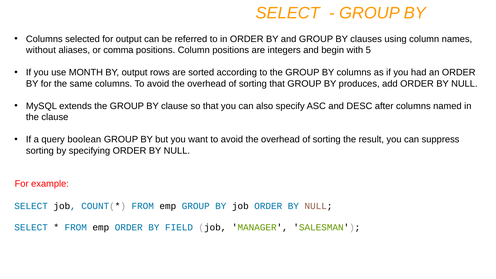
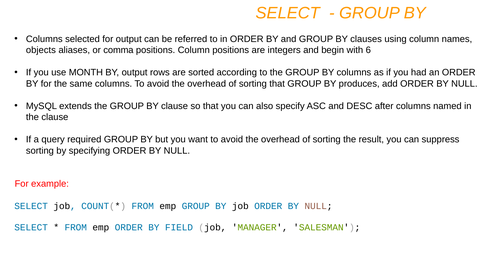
without: without -> objects (41, 50)
5: 5 -> 6 (368, 50)
boolean: boolean -> required (84, 139)
